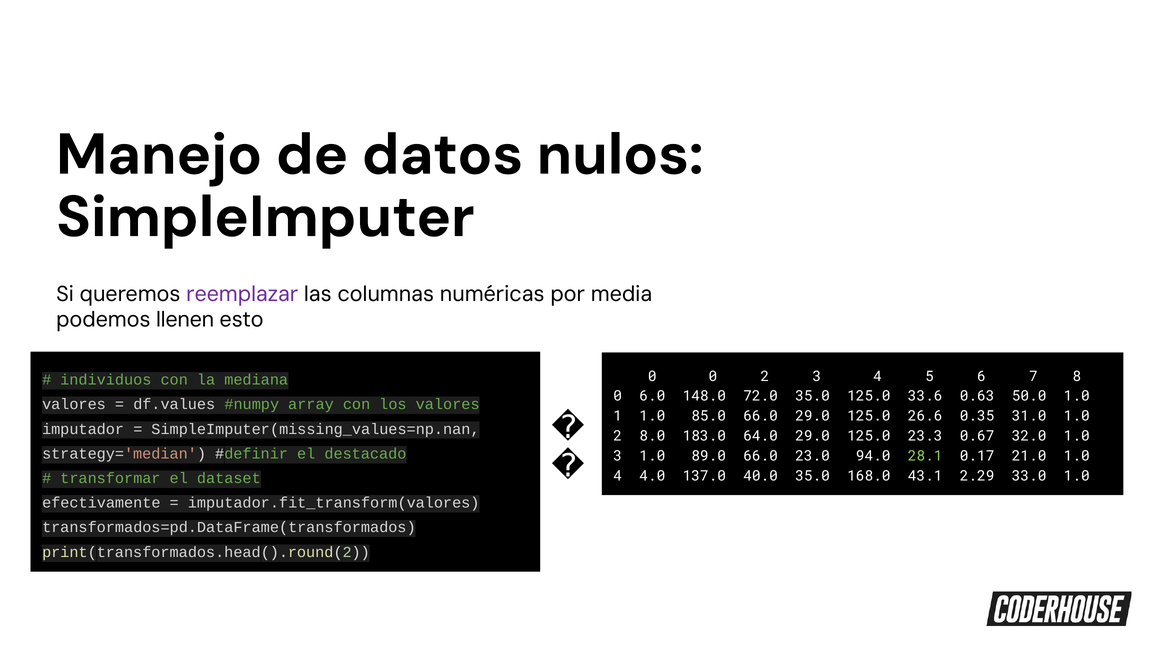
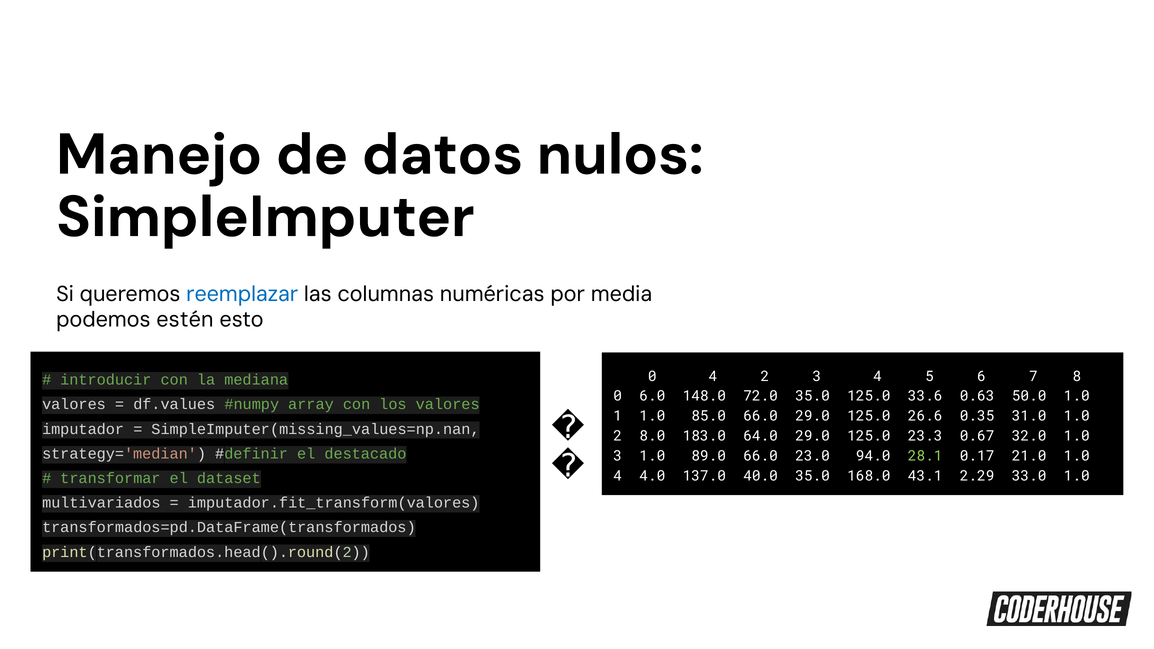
reemplazar colour: purple -> blue (242, 294)
llenen: llenen -> estén (185, 320)
0 0: 0 -> 4 (713, 376)
individuos: individuos -> introducir (106, 380)
efectivamente: efectivamente -> multivariados (101, 503)
